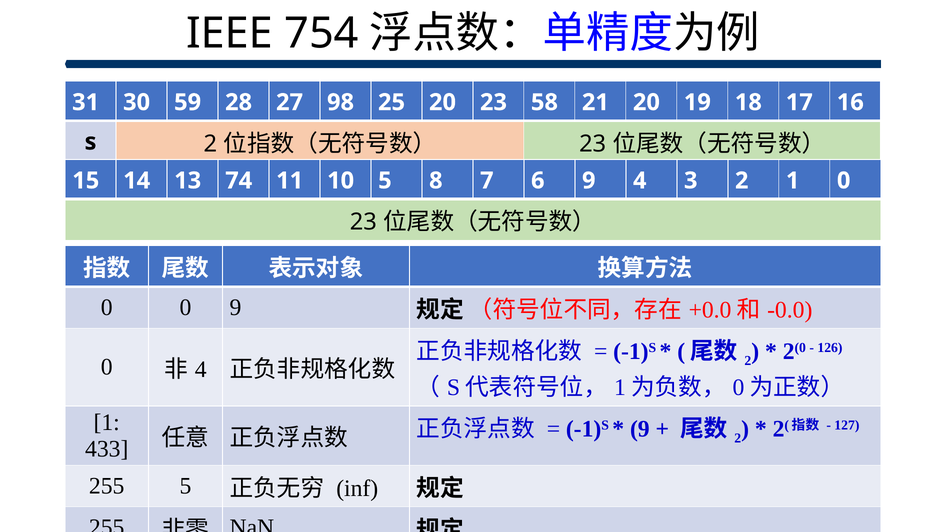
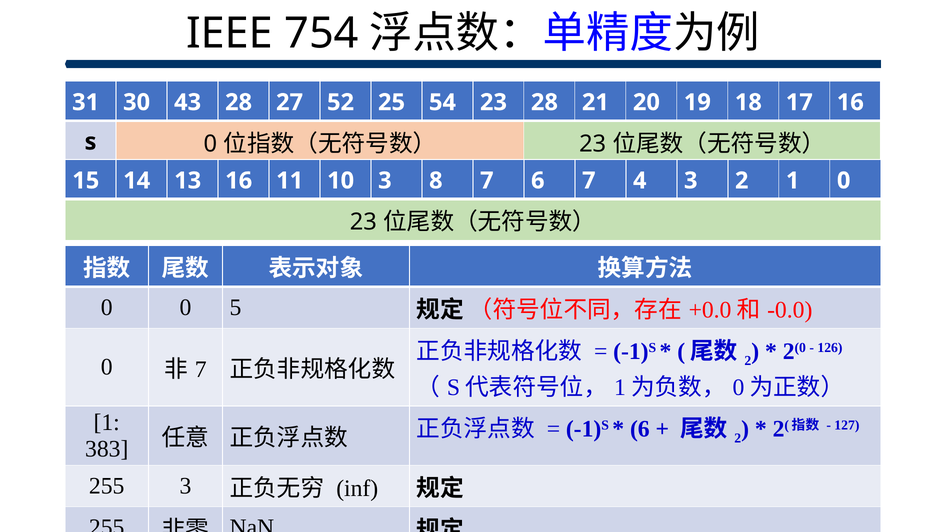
59: 59 -> 43 (188, 102)
98: 98 -> 52 (341, 102)
25 20: 20 -> 54 (442, 102)
23 58: 58 -> 28 (544, 102)
s 2: 2 -> 0 (210, 144)
13 74: 74 -> 16 (239, 181)
10 5: 5 -> 3 (385, 181)
6 9: 9 -> 7 (589, 181)
0 9: 9 -> 5 (236, 308)
4: 4 -> 7 (201, 370)
433: 433 -> 383 (107, 449)
9: 9 -> 6 (640, 429)
255 5: 5 -> 3 (185, 486)
